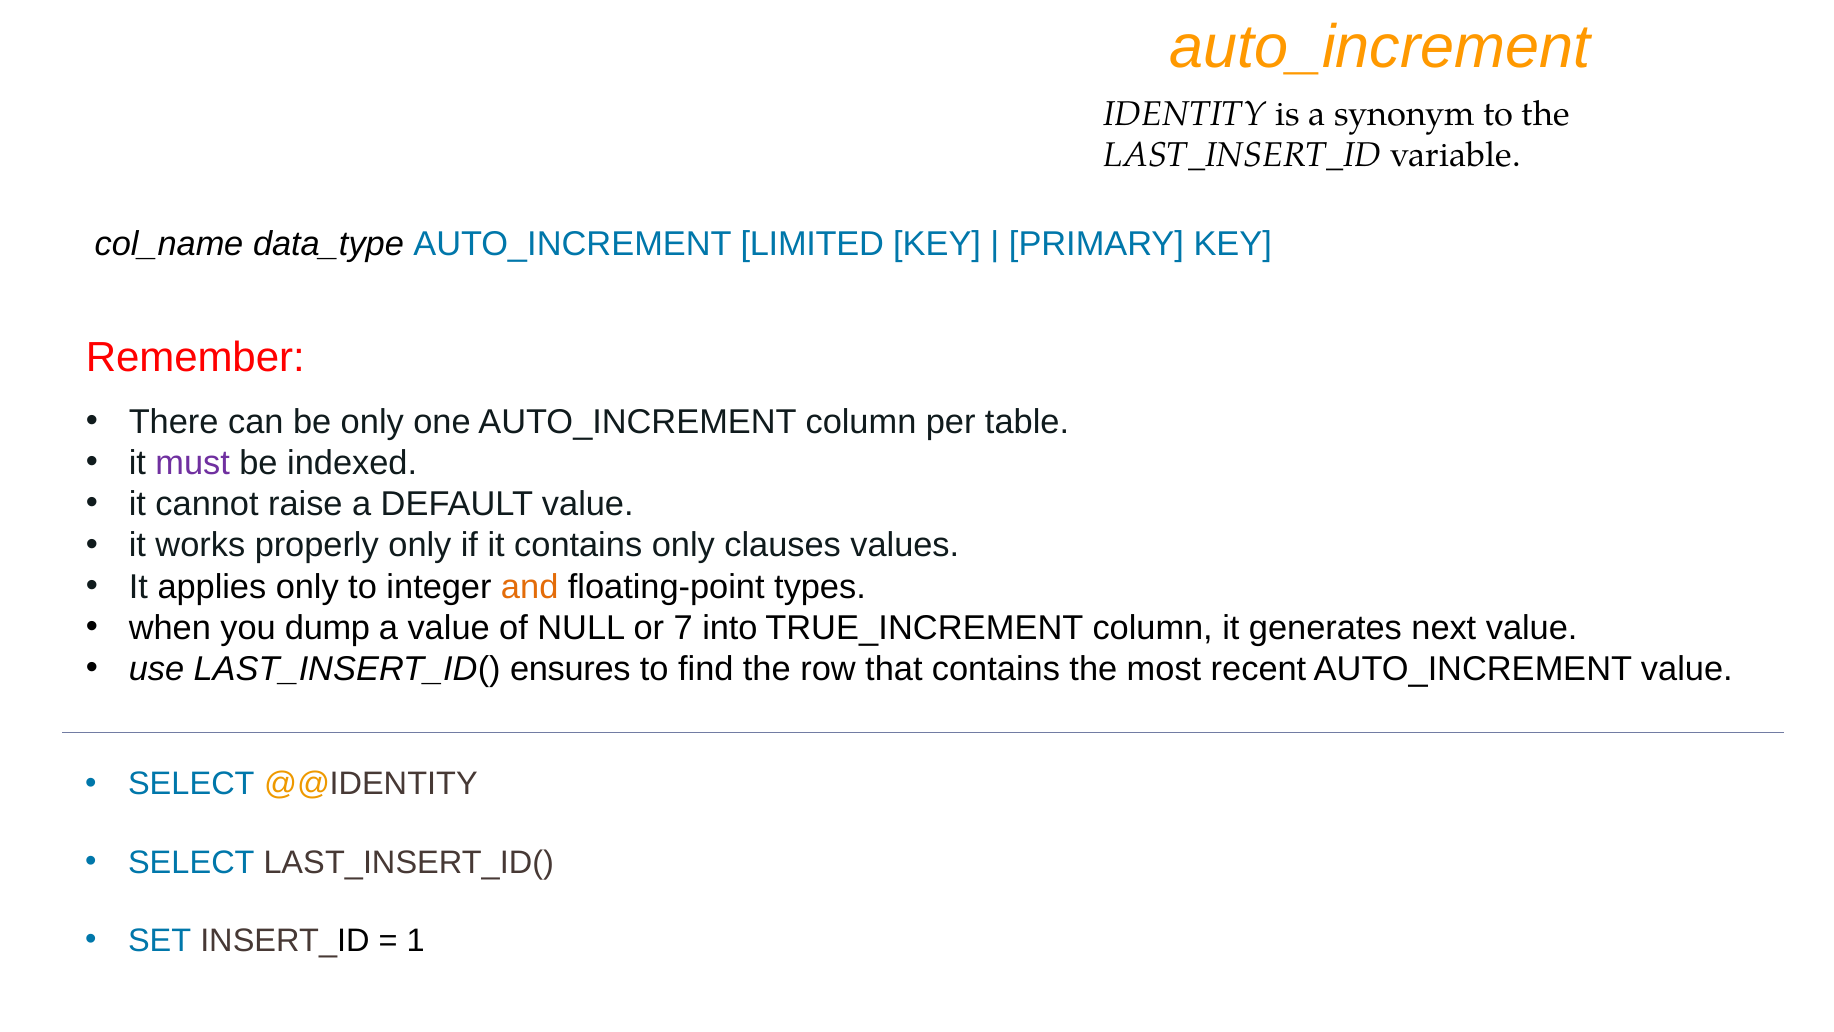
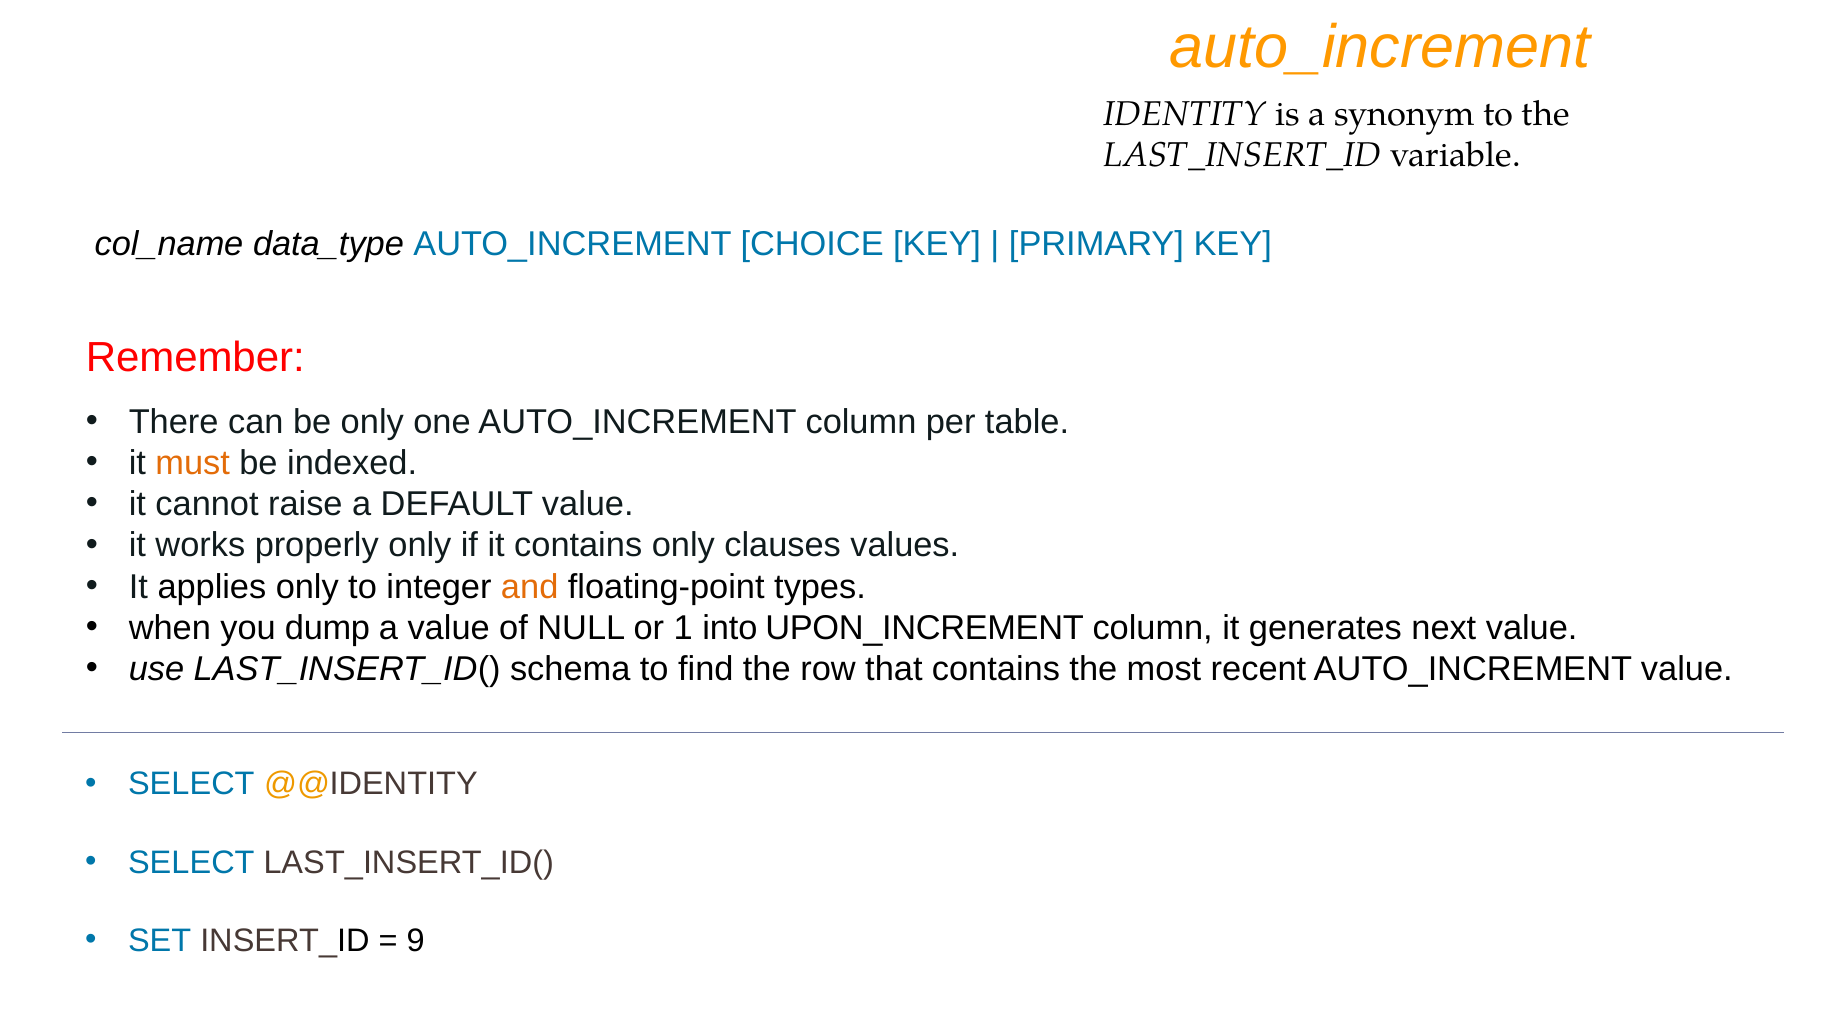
LIMITED: LIMITED -> CHOICE (812, 244)
must colour: purple -> orange (193, 463)
7: 7 -> 1 (683, 628)
TRUE_INCREMENT: TRUE_INCREMENT -> UPON_INCREMENT (925, 628)
ensures: ensures -> schema (570, 669)
1: 1 -> 9 (416, 940)
